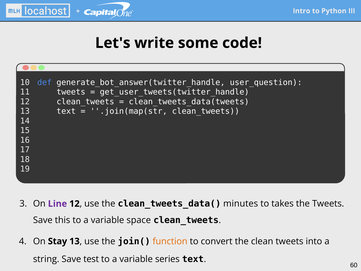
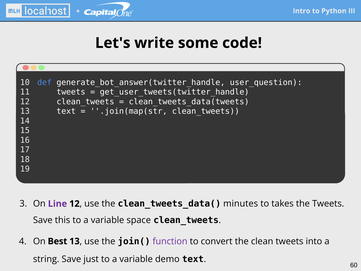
Stay: Stay -> Best (57, 241)
function colour: orange -> purple (170, 241)
test: test -> just (91, 259)
series: series -> demo (167, 259)
